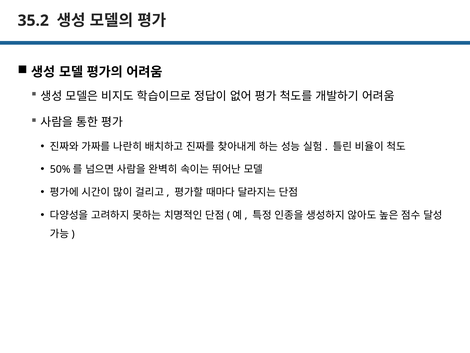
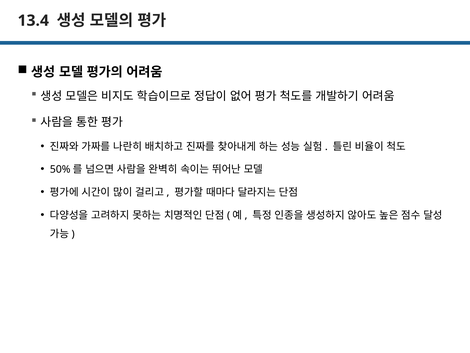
35.2: 35.2 -> 13.4 (33, 21)
